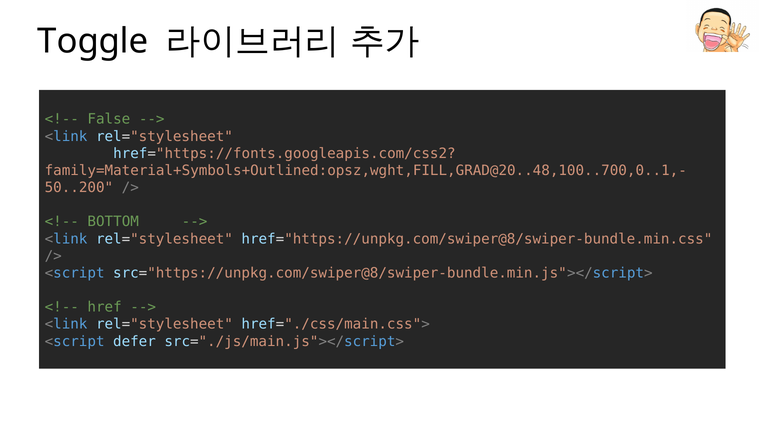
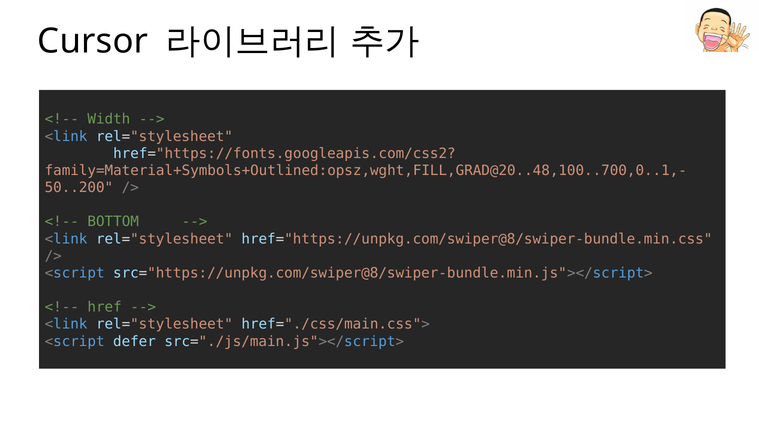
Toggle: Toggle -> Cursor (93, 41)
False: False -> Width (109, 119)
